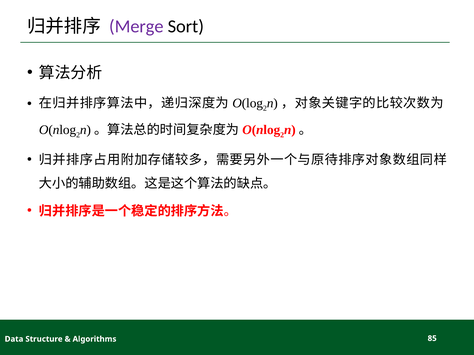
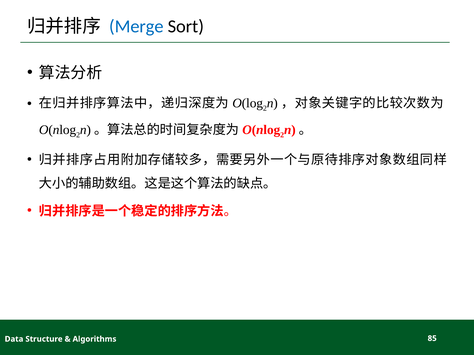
Merge colour: purple -> blue (136, 27)
